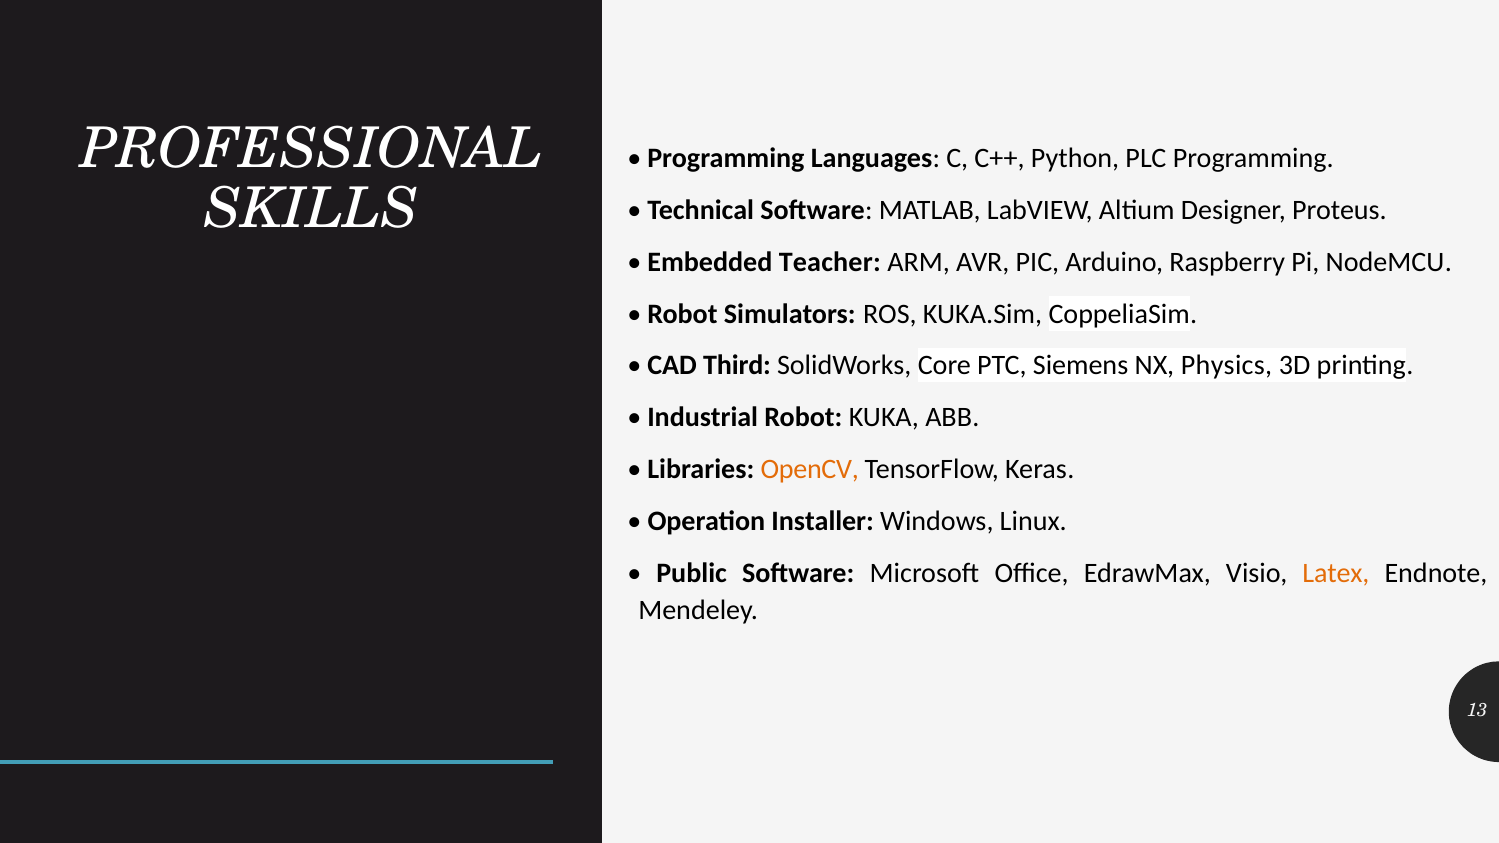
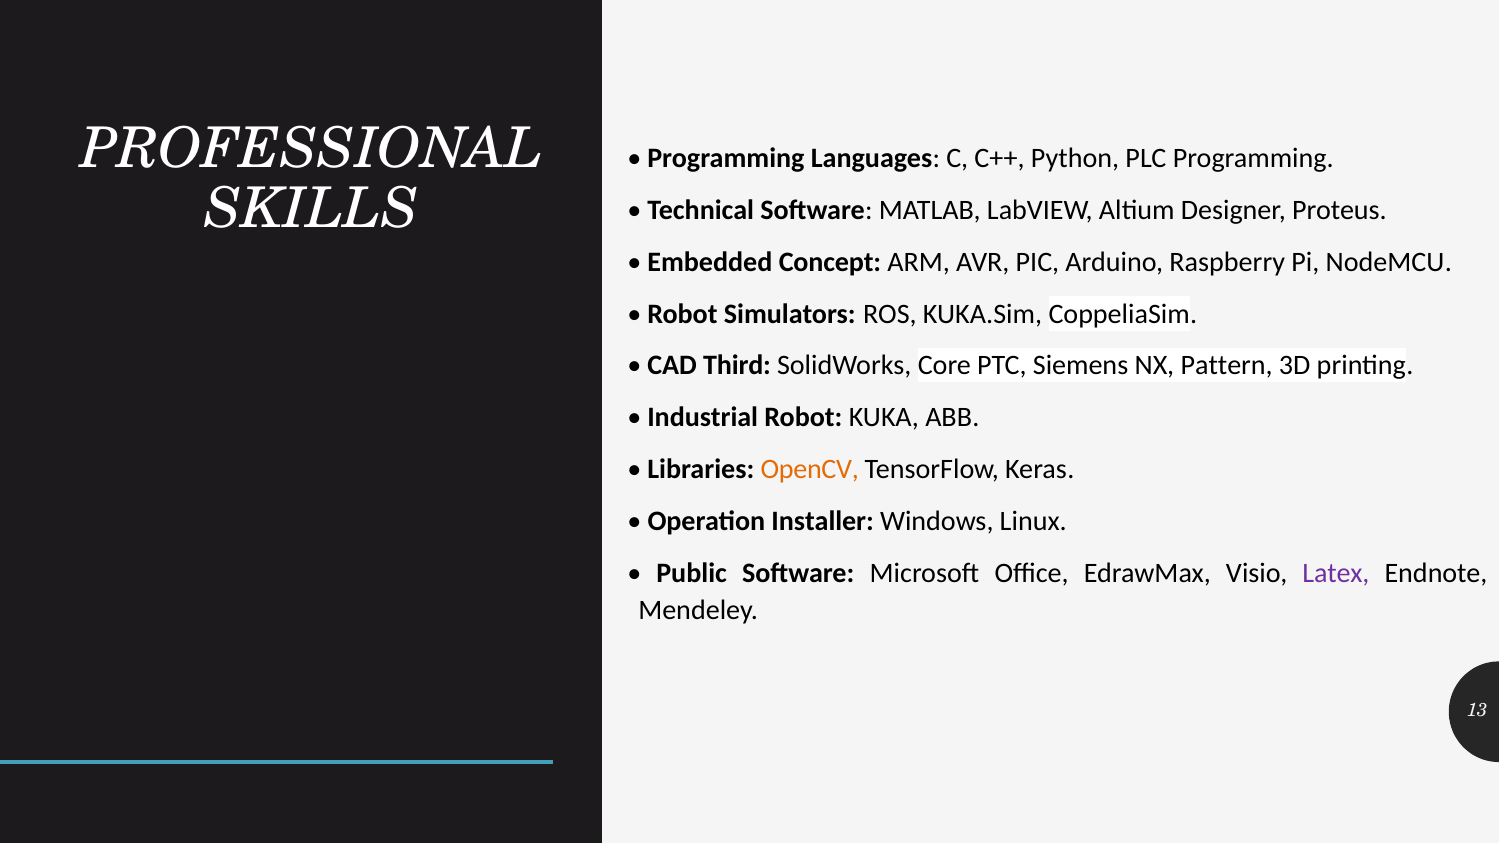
Teacher: Teacher -> Concept (830, 262)
Physics: Physics -> Pattern (1227, 366)
Latex colour: orange -> purple (1336, 573)
